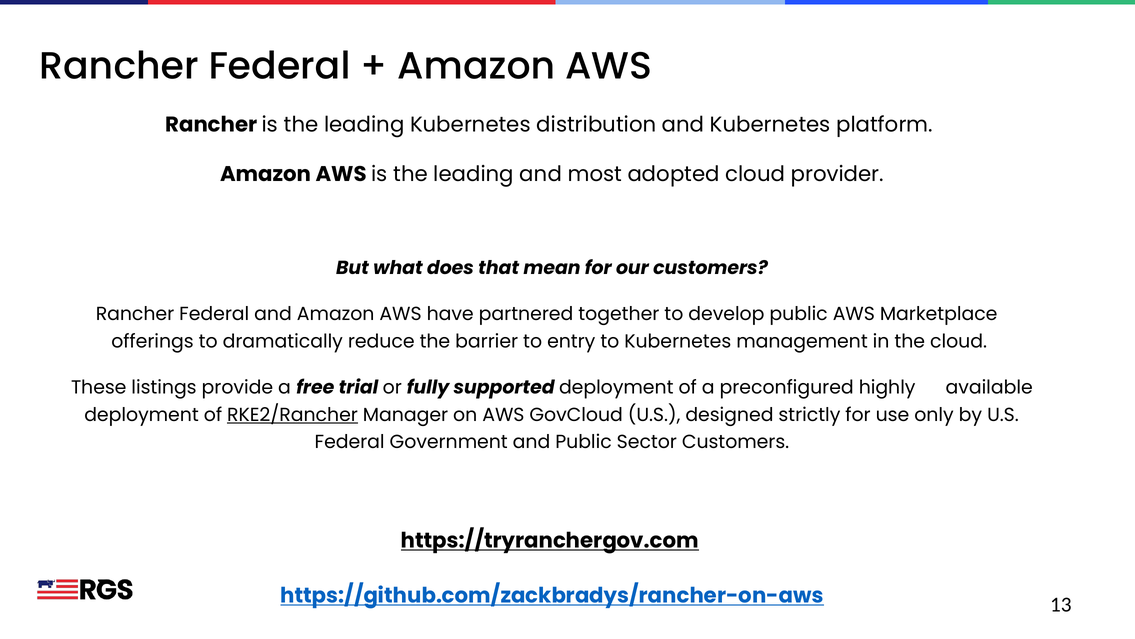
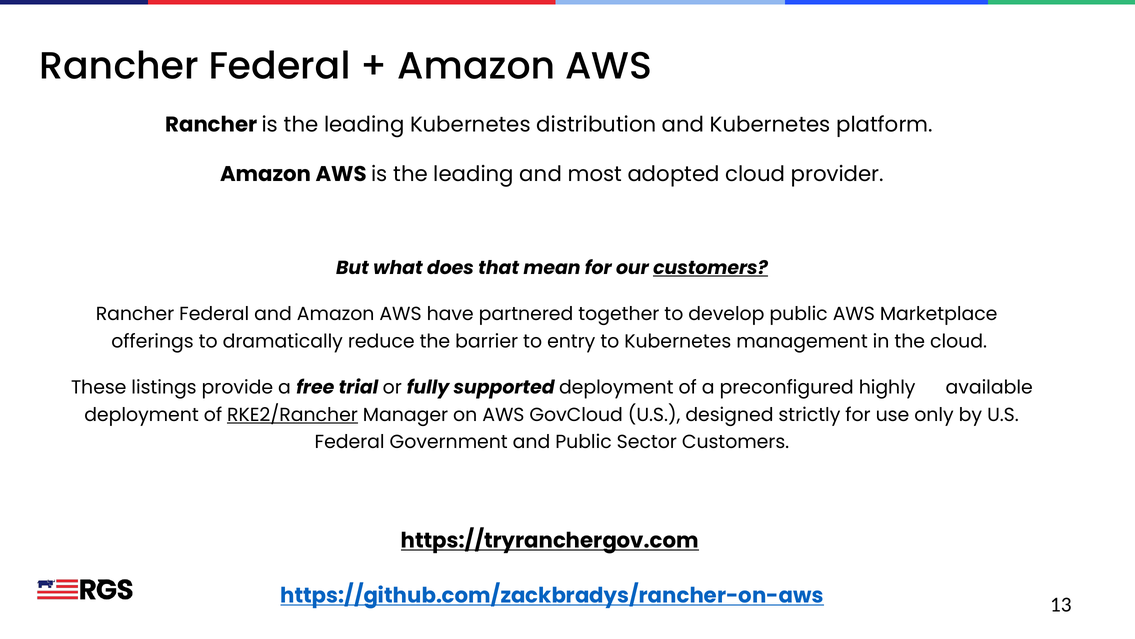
customers underline: none -> present (710, 268)
